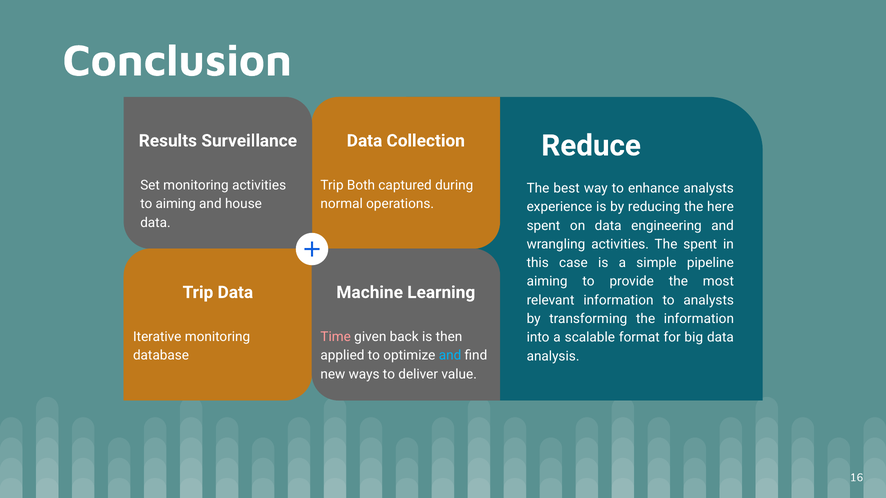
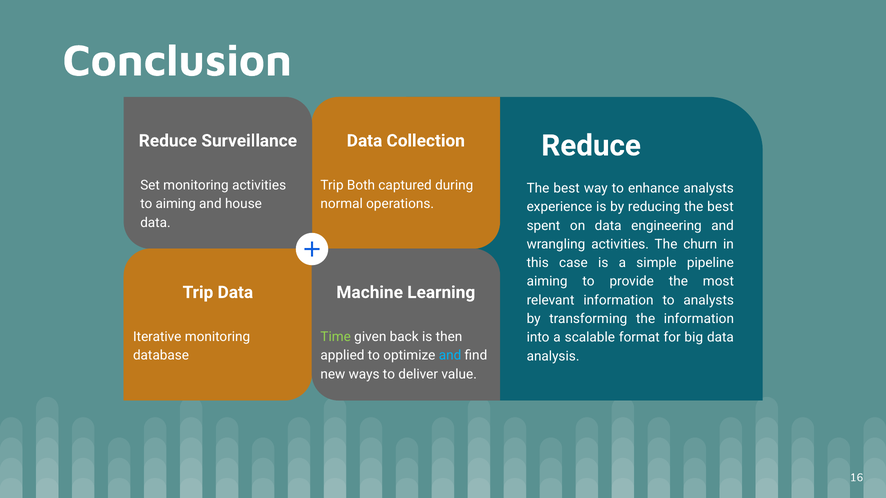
Results: Results -> Reduce (168, 141)
reducing the here: here -> best (720, 207)
The spent: spent -> churn (700, 244)
Time colour: pink -> light green (336, 337)
